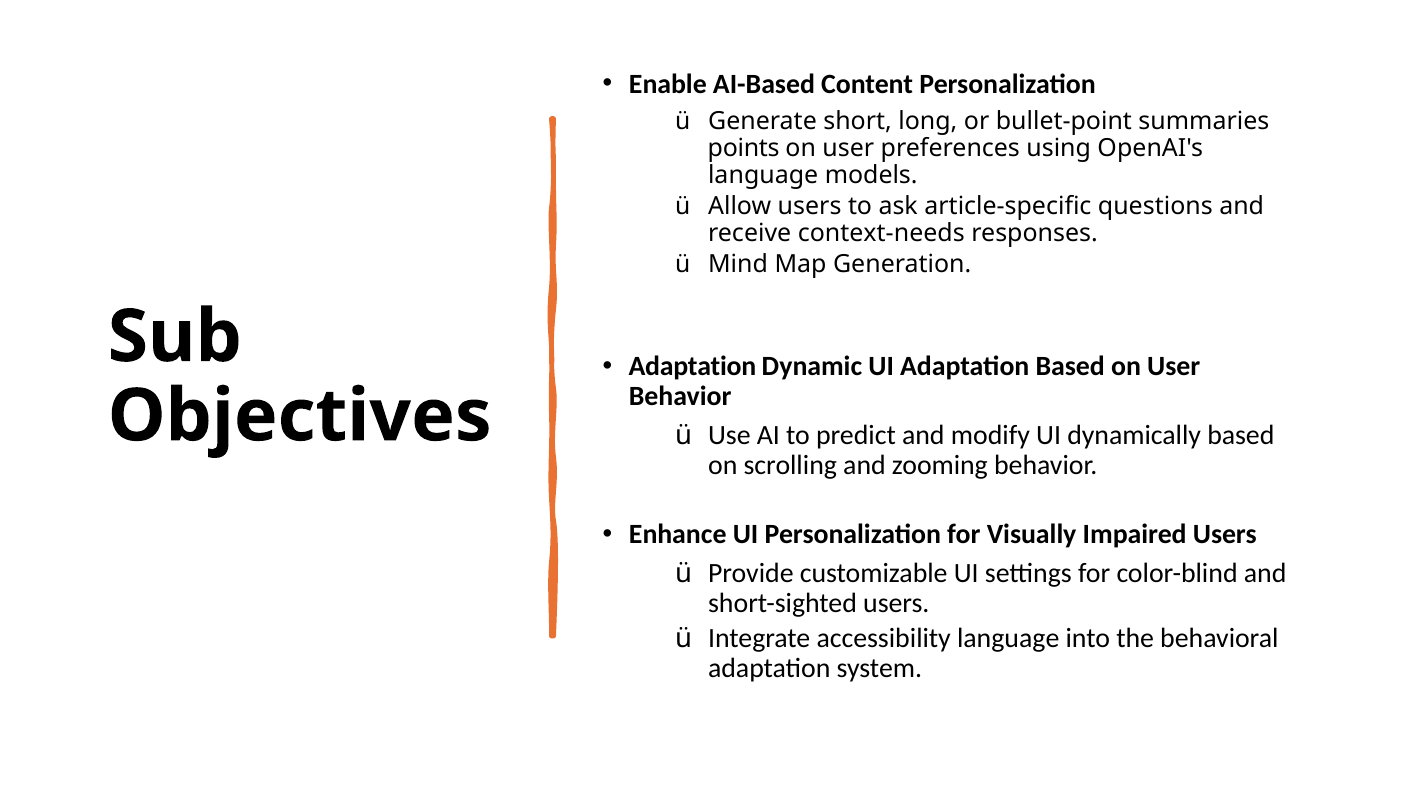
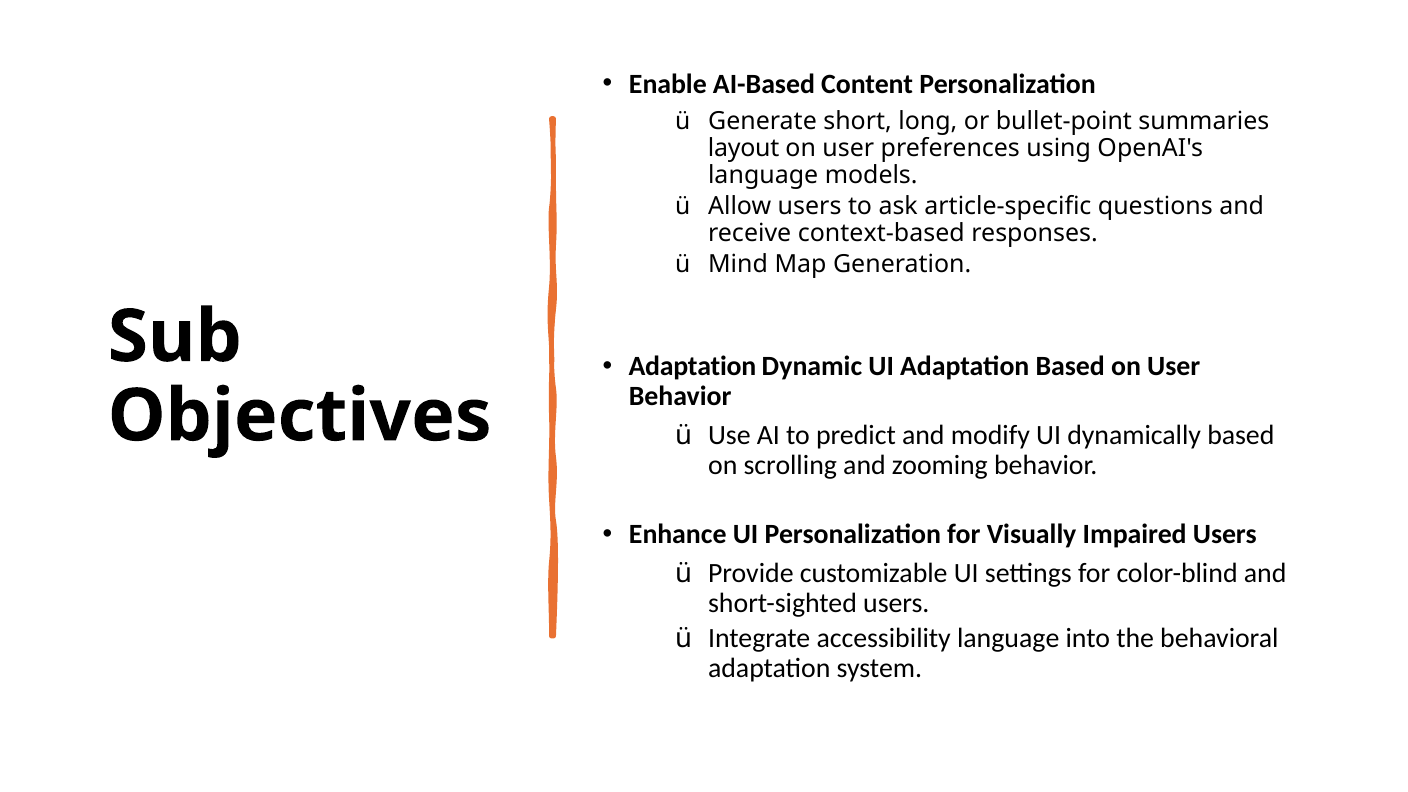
points: points -> layout (744, 148)
context-needs: context-needs -> context-based (881, 233)
